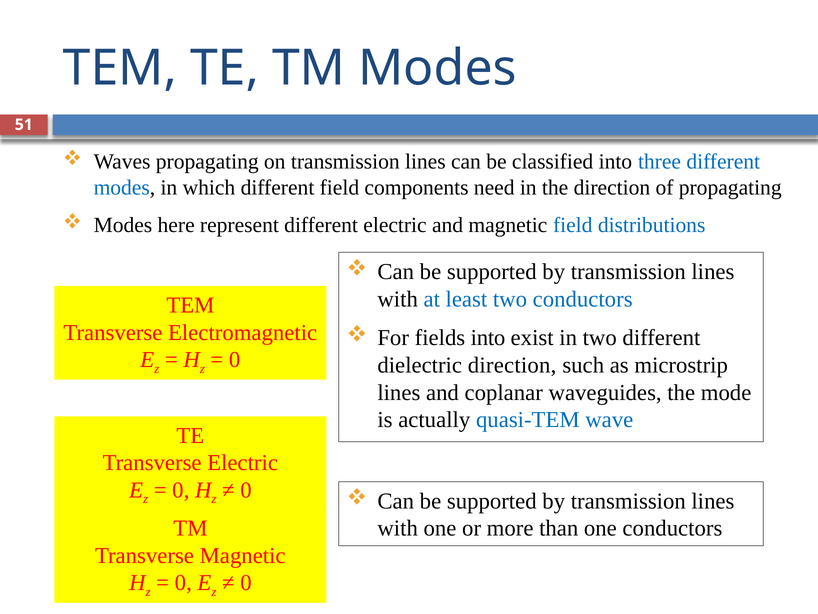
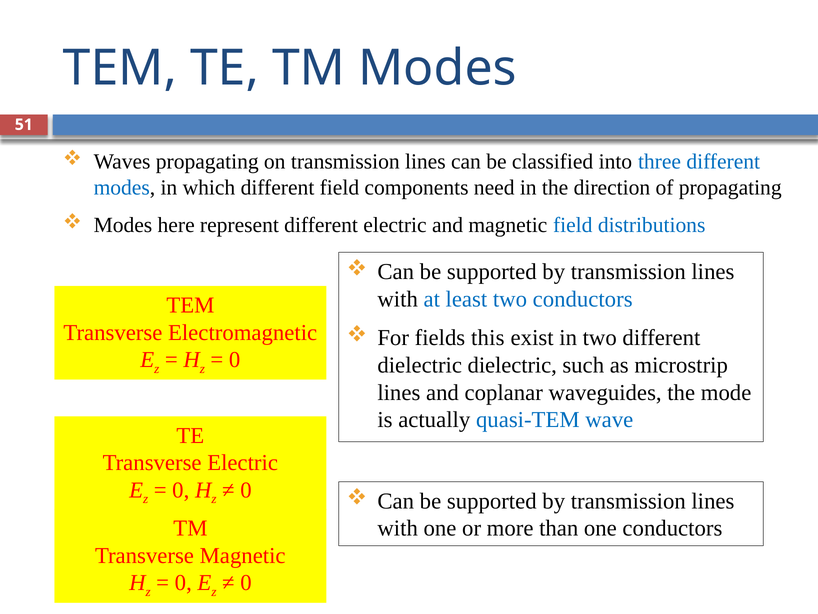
fields into: into -> this (488, 338)
dielectric direction: direction -> dielectric (512, 365)
